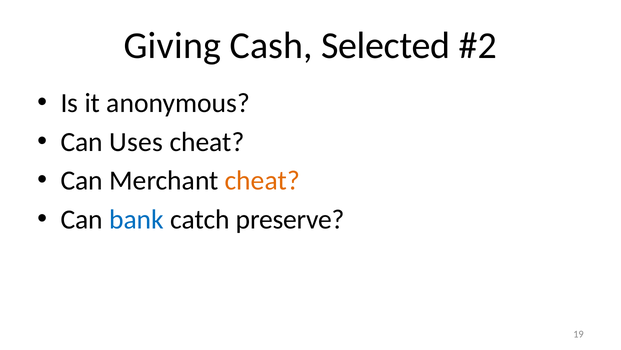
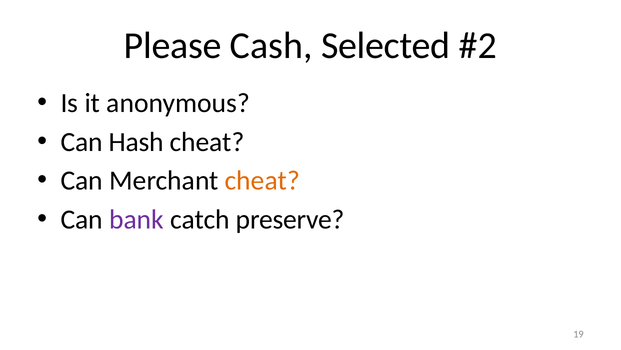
Giving: Giving -> Please (173, 46)
Uses: Uses -> Hash (136, 142)
bank colour: blue -> purple (137, 219)
